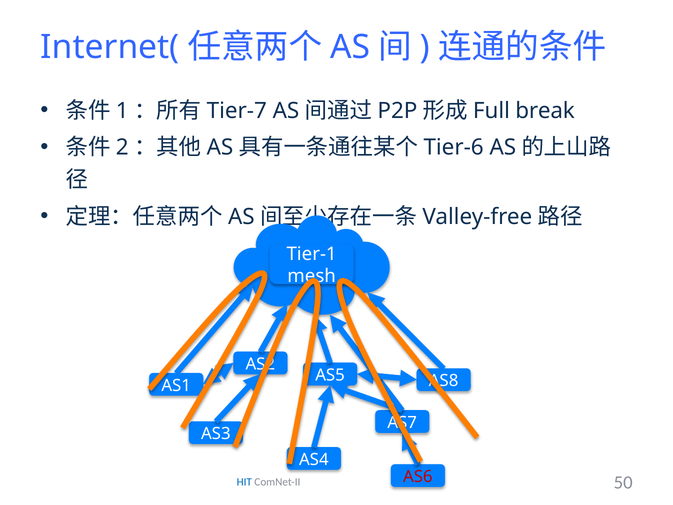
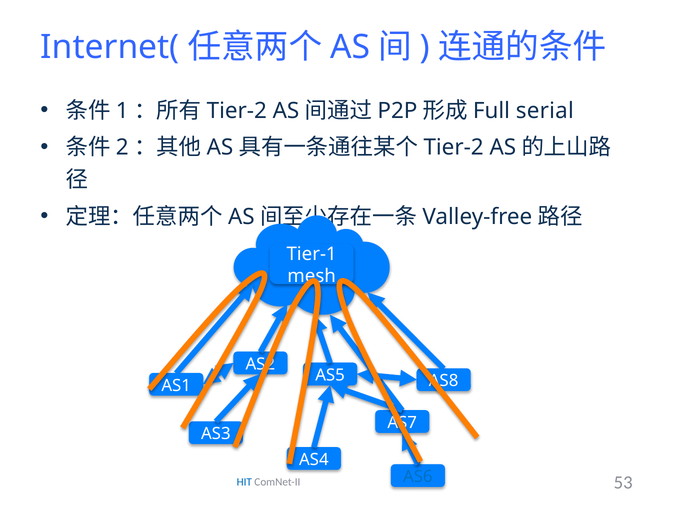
Tier-7: Tier-7 -> Tier-2 (237, 111)
break: break -> serial (545, 111)
Tier-6: Tier-6 -> Tier-2 (454, 148)
AS6 colour: red -> blue (418, 477)
50: 50 -> 53 (623, 482)
